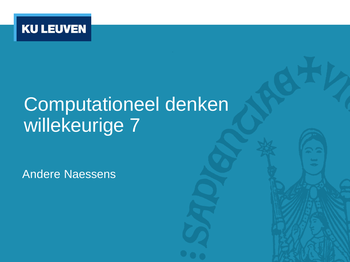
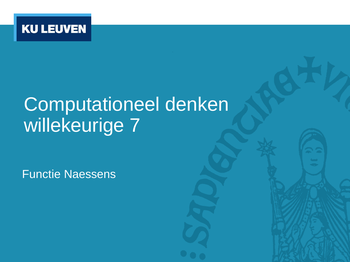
Andere: Andere -> Functie (41, 175)
